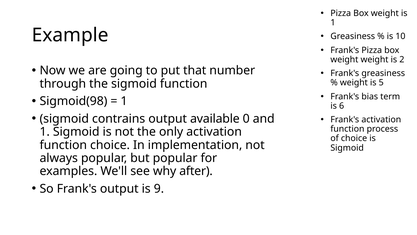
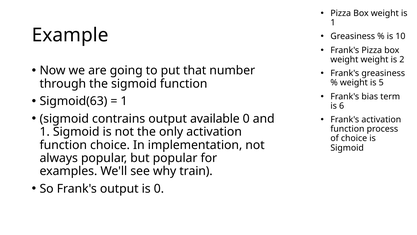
Sigmoid(98: Sigmoid(98 -> Sigmoid(63 (73, 101)
after: after -> train (196, 171)
is 9: 9 -> 0 (159, 188)
